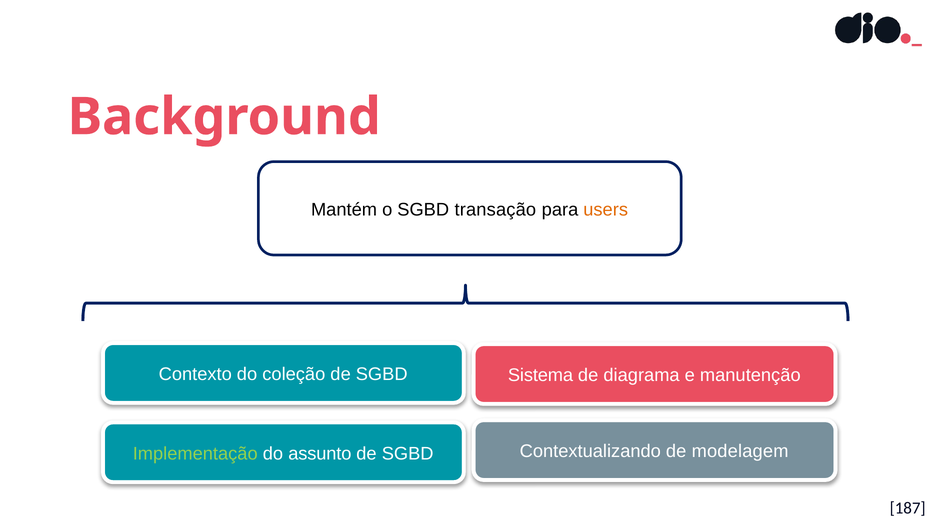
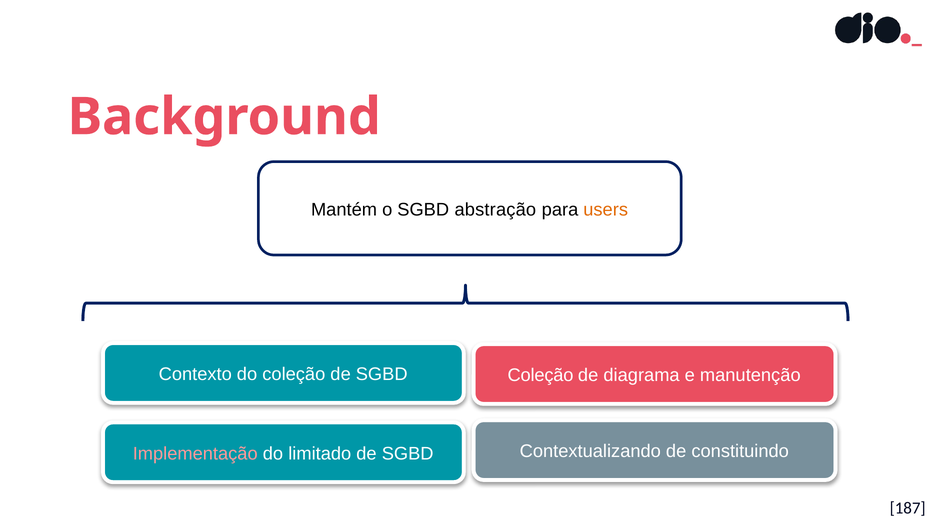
transação: transação -> abstração (495, 210)
Sistema: Sistema -> Coleção (541, 375)
modelagem: modelagem -> constituindo (740, 451)
Implementação colour: light green -> pink (195, 454)
assunto: assunto -> limitado (320, 454)
